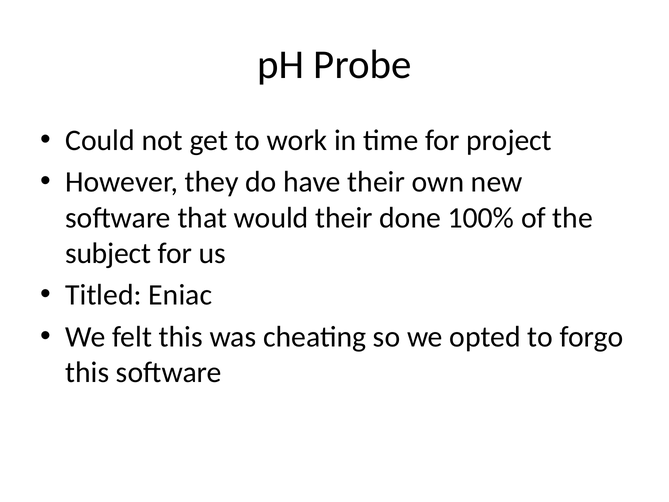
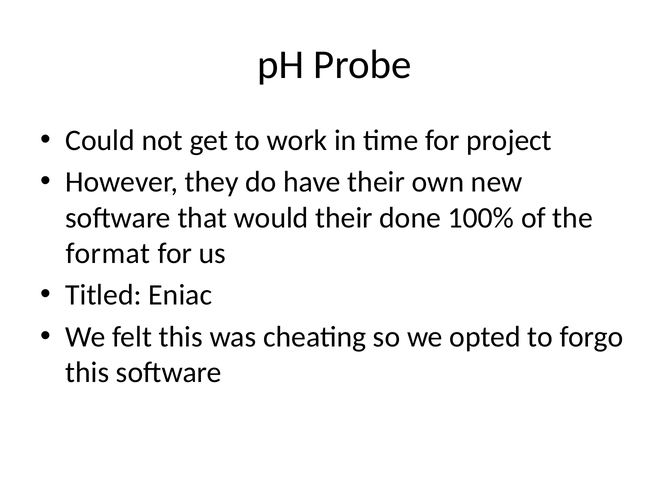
subject: subject -> format (108, 253)
